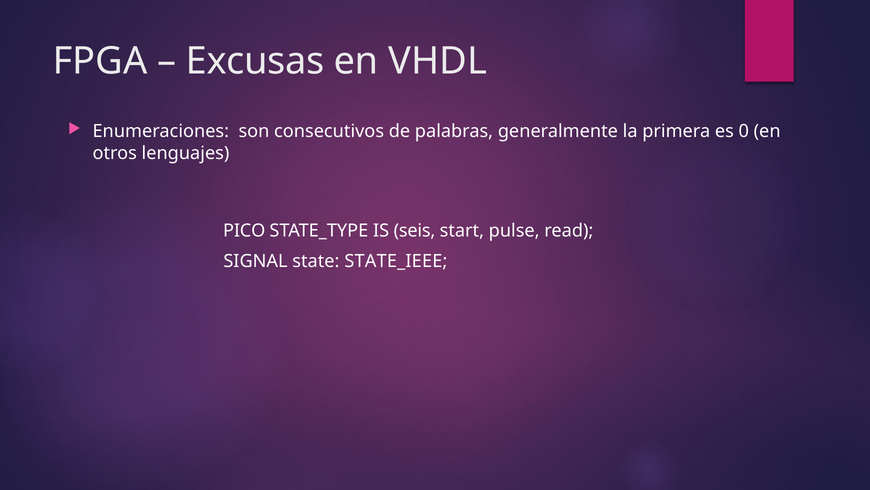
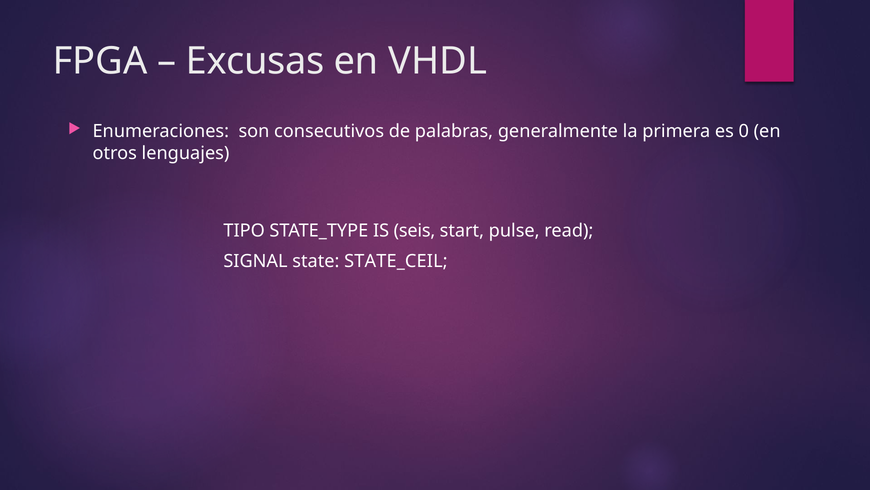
PICO: PICO -> TIPO (244, 230)
STATE_IEEE: STATE_IEEE -> STATE_CEIL (396, 261)
